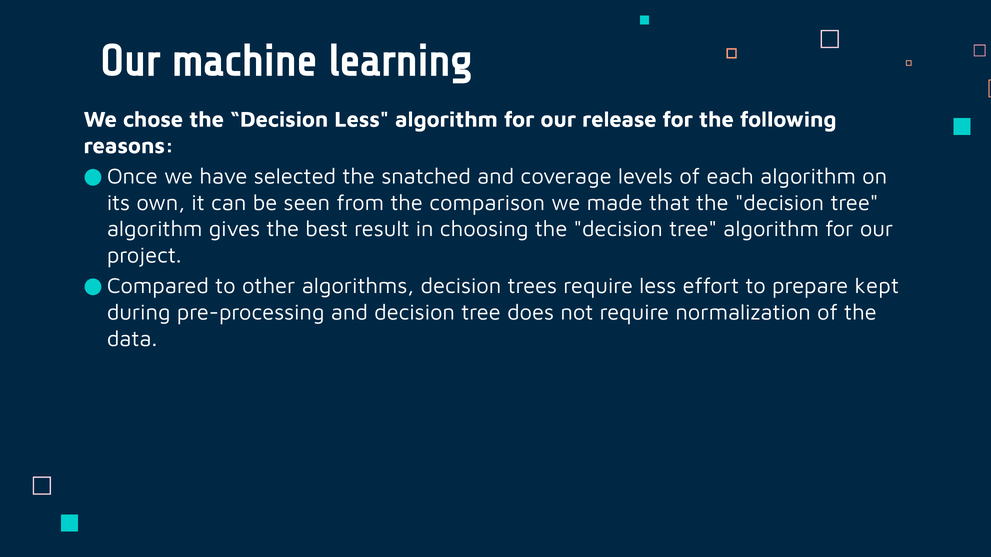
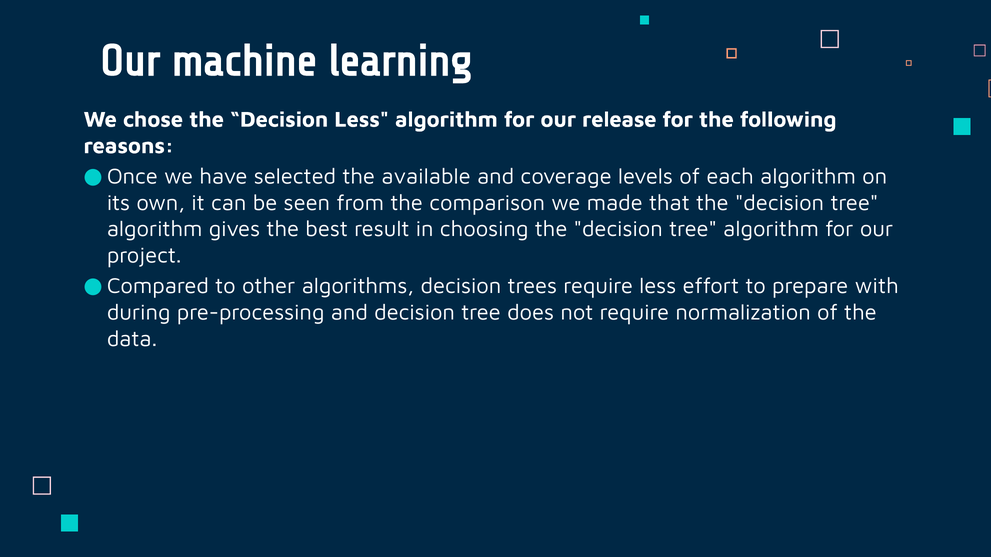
snatched: snatched -> available (426, 177)
kept: kept -> with (877, 286)
